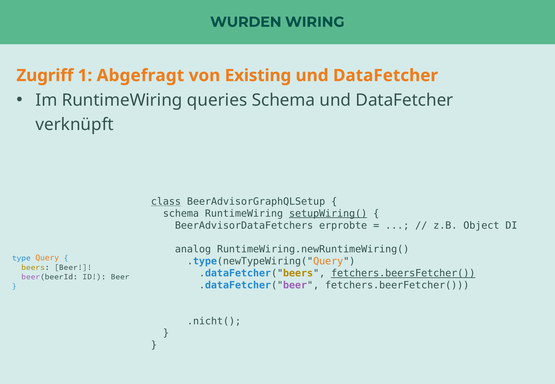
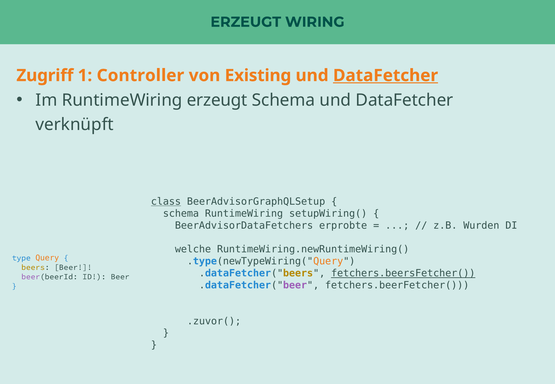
WURDEN: WURDEN -> ERZEUGT (246, 22)
Abgefragt: Abgefragt -> Controller (140, 76)
DataFetcher underline: none -> present (386, 76)
RuntimeWiring queries: queries -> erzeugt (217, 100)
setupWiring( underline: present -> none (328, 214)
Object: Object -> Wurden (481, 226)
analog: analog -> welche (193, 249)
.nicht(: .nicht( -> .zuvor( (214, 321)
